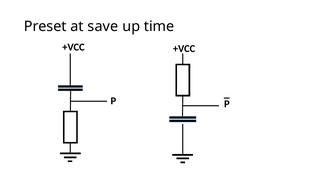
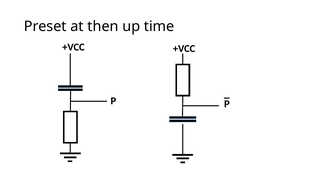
save: save -> then (103, 26)
